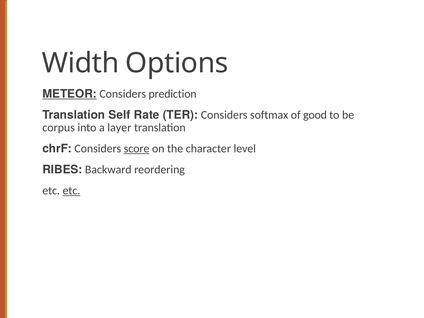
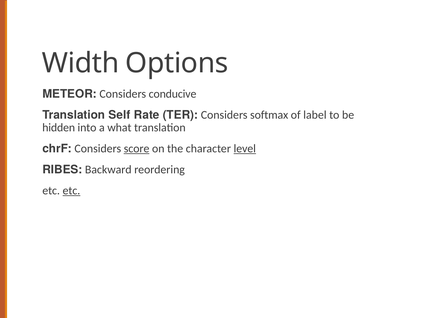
METEOR underline: present -> none (70, 94)
prediction: prediction -> conducive (173, 94)
good: good -> label (315, 115)
corpus: corpus -> hidden (59, 128)
layer: layer -> what (119, 128)
level underline: none -> present (245, 149)
